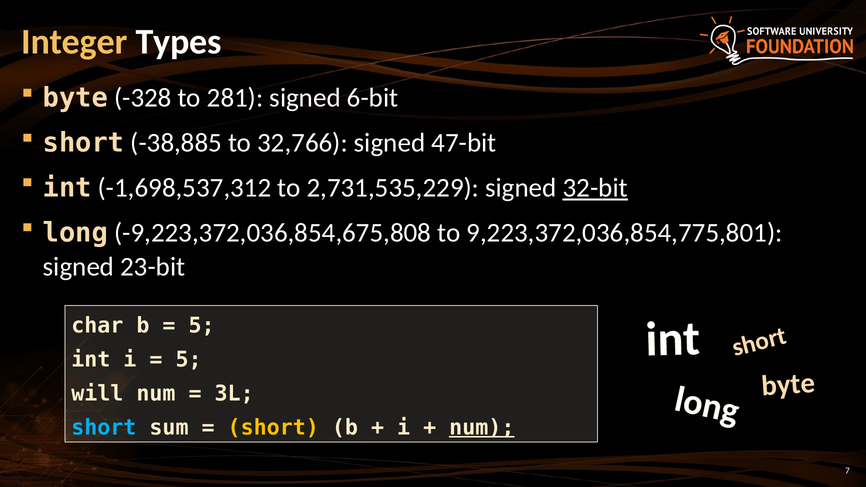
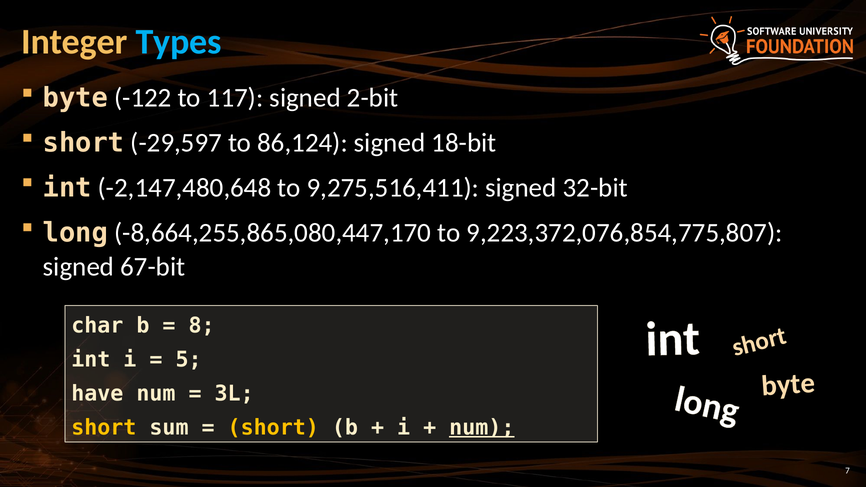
Types colour: white -> light blue (179, 42)
-328: -328 -> -122 (143, 98)
281: 281 -> 117 (235, 98)
6-bit: 6-bit -> 2-bit (373, 98)
-38,885: -38,885 -> -29,597 (176, 143)
32,766: 32,766 -> 86,124 (303, 143)
47-bit: 47-bit -> 18-bit (464, 143)
-1,698,537,312: -1,698,537,312 -> -2,147,480,648 (185, 188)
2,731,535,229: 2,731,535,229 -> 9,275,516,411 (393, 188)
32-bit underline: present -> none (595, 188)
-9,223,372,036,854,675,808: -9,223,372,036,854,675,808 -> -8,664,255,865,080,447,170 (273, 233)
9,223,372,036,854,775,801: 9,223,372,036,854,775,801 -> 9,223,372,076,854,775,807 (624, 233)
23-bit: 23-bit -> 67-bit (153, 267)
5: 5 -> 8 (202, 326)
will: will -> have (97, 394)
short colour: light blue -> yellow (104, 428)
